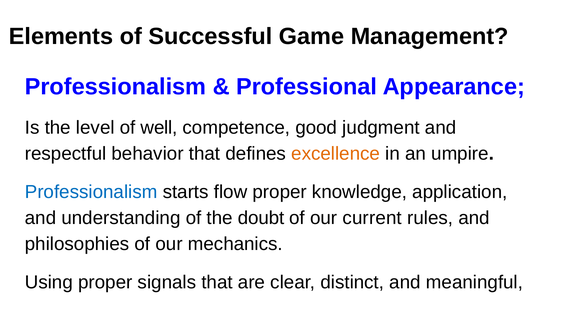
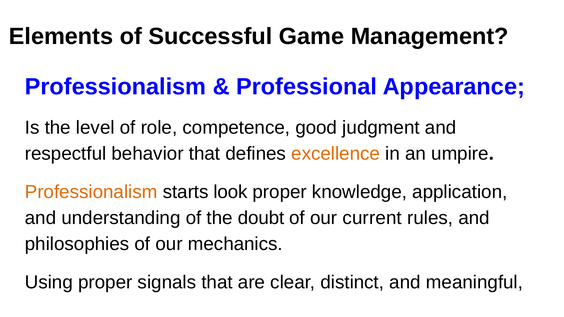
well: well -> role (159, 128)
Professionalism colour: blue -> orange (91, 192)
flow: flow -> look (231, 192)
